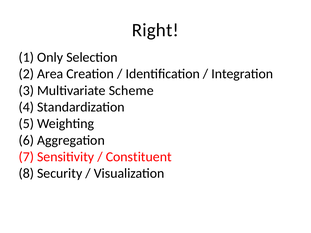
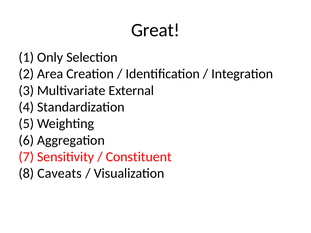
Right: Right -> Great (156, 30)
Scheme: Scheme -> External (131, 91)
Security: Security -> Caveats (60, 174)
